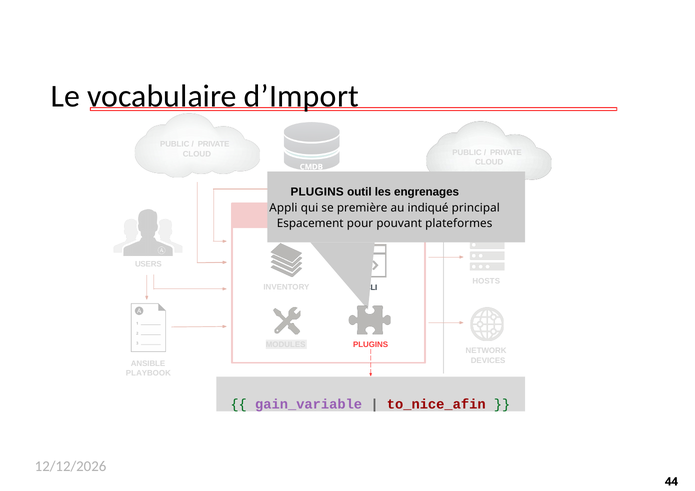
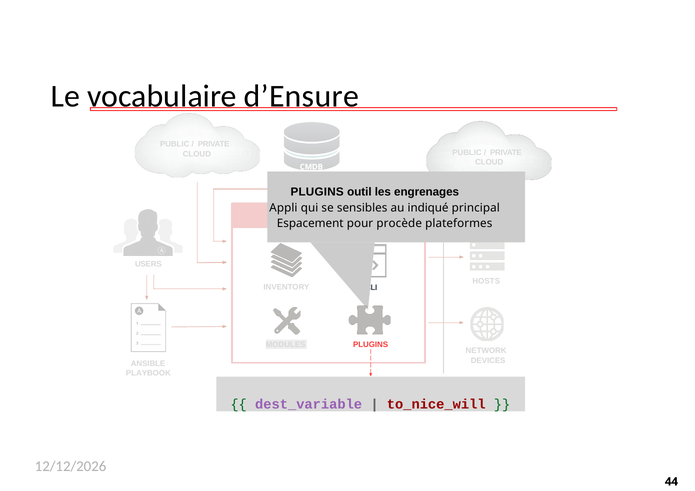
d’Import: d’Import -> d’Ensure (301, 96)
première: première -> sensibles (362, 208)
pouvant: pouvant -> procède (399, 224)
gain_variable: gain_variable -> dest_variable (309, 404)
to_nice_afin: to_nice_afin -> to_nice_will (436, 404)
